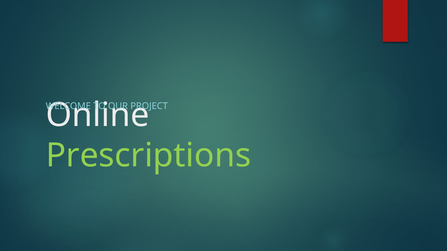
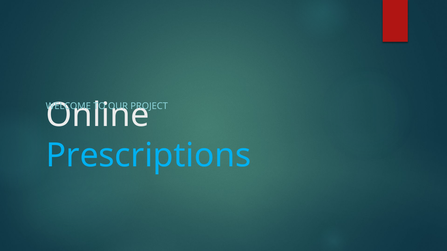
Prescriptions colour: light green -> light blue (148, 156)
